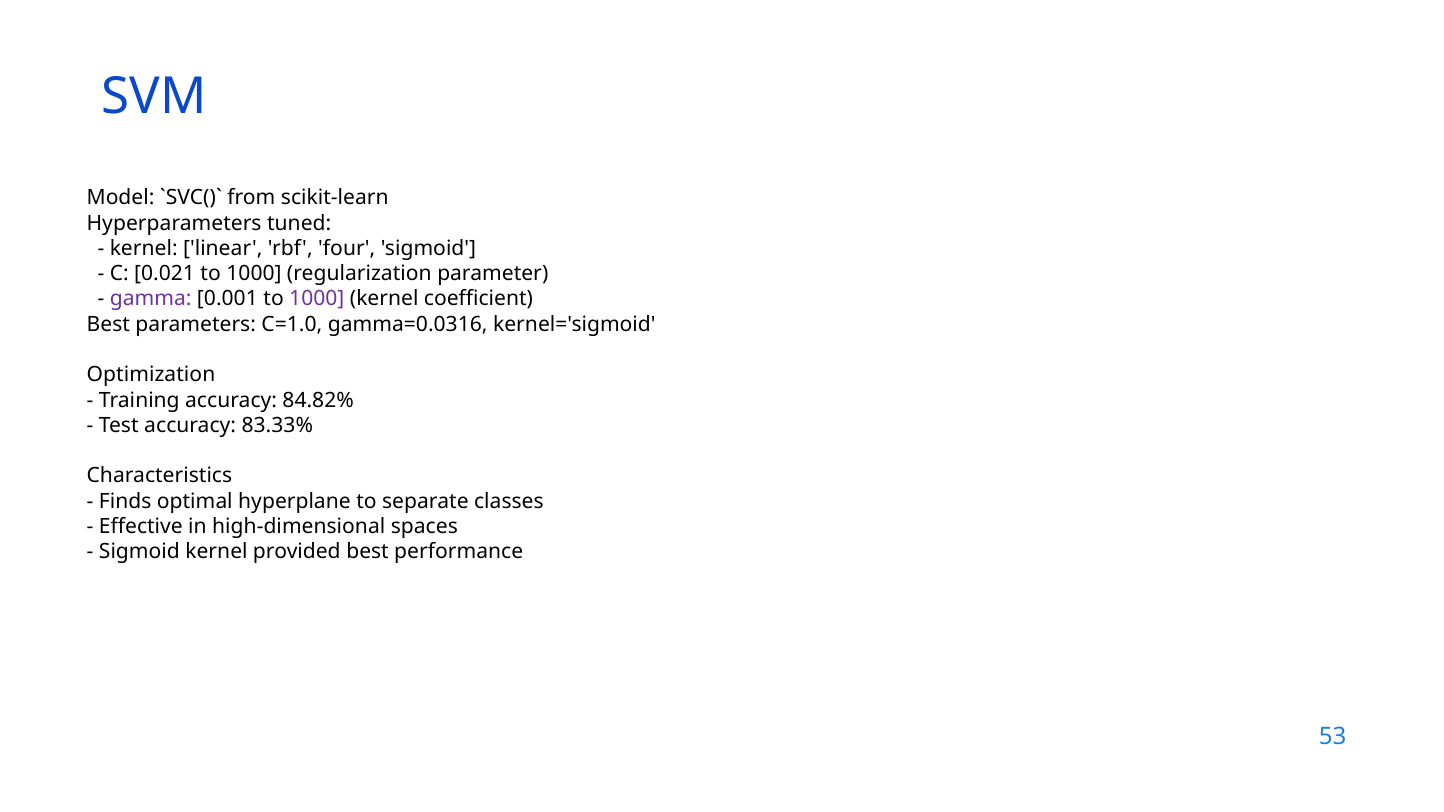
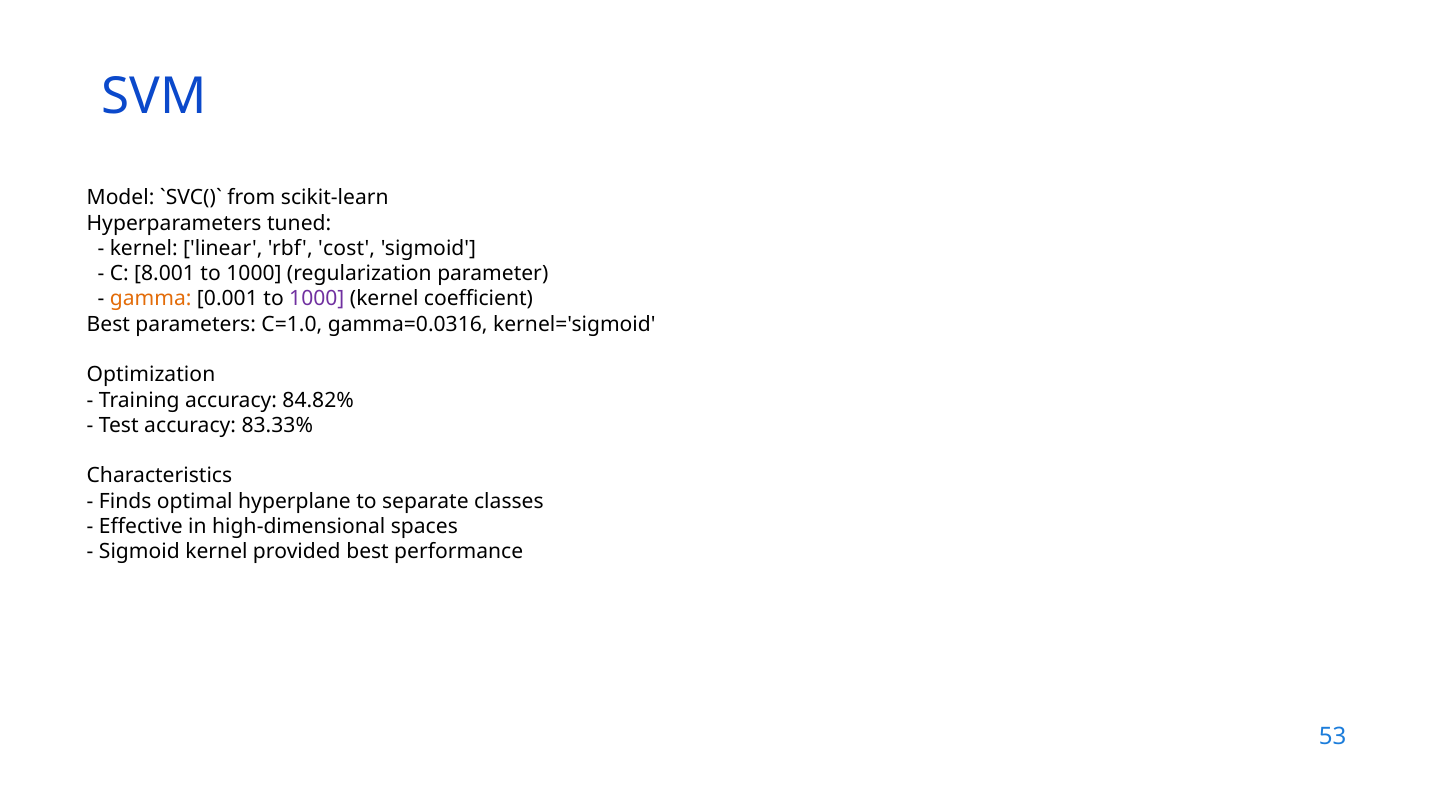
four: four -> cost (347, 248)
0.021: 0.021 -> 8.001 (165, 274)
gamma colour: purple -> orange (151, 299)
